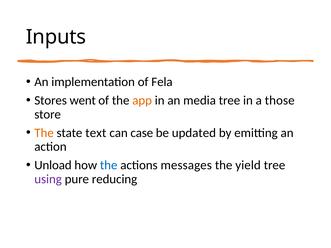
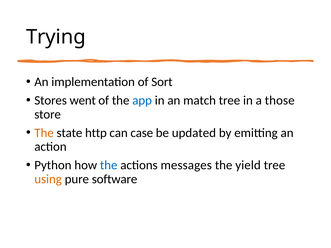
Inputs: Inputs -> Trying (56, 37)
Fela: Fela -> Sort (162, 82)
app colour: orange -> blue (142, 100)
media: media -> match (200, 100)
text: text -> http (96, 133)
Unload: Unload -> Python (53, 165)
using colour: purple -> orange (48, 179)
reducing: reducing -> software (115, 179)
